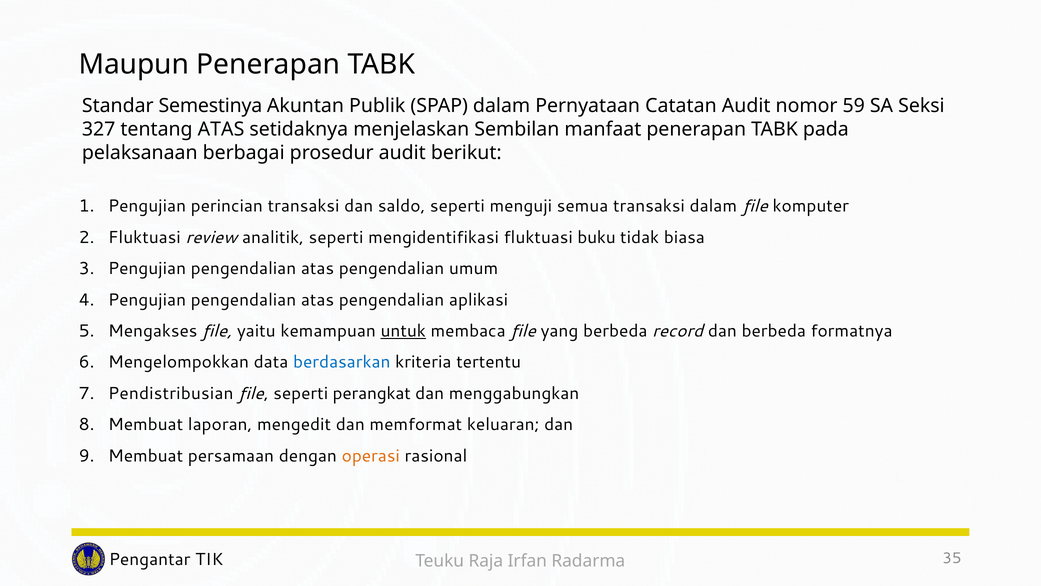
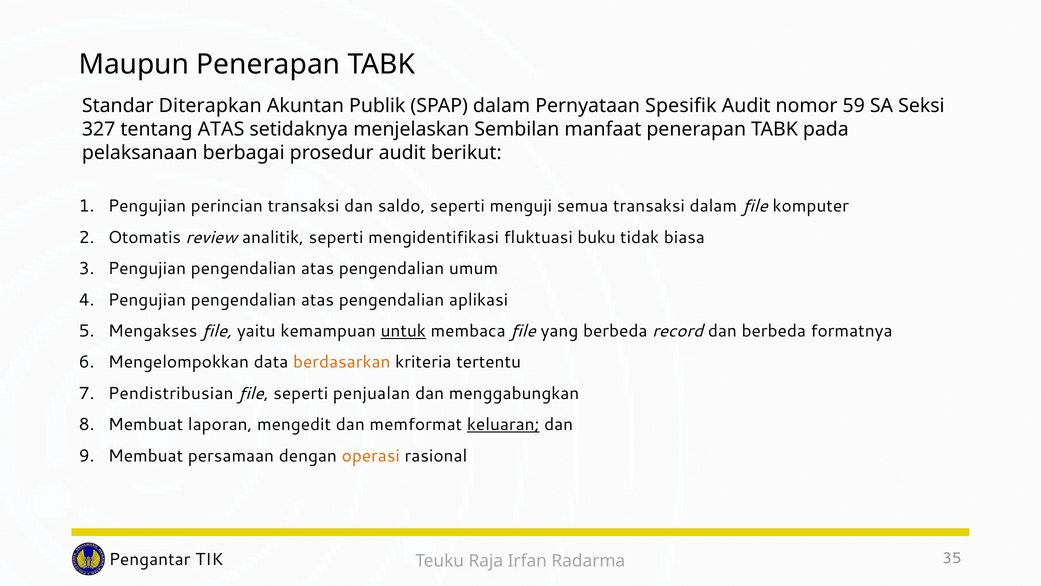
Semestinya: Semestinya -> Diterapkan (210, 106)
Catatan: Catatan -> Spesifik (681, 106)
Fluktuasi: Fluktuasi -> Otomatis (144, 237)
berdasarkan colour: blue -> orange (342, 362)
perangkat: perangkat -> penjualan (372, 393)
keluaran underline: none -> present (503, 424)
